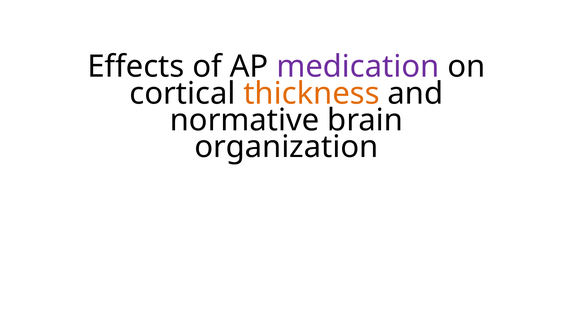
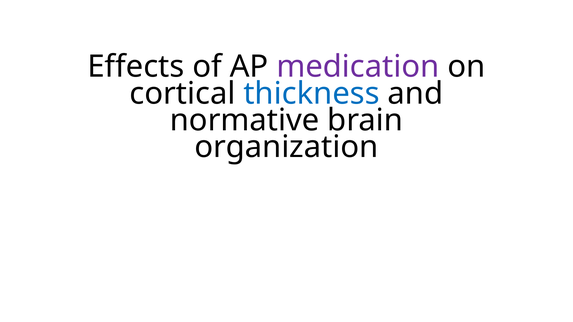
thickness colour: orange -> blue (312, 94)
